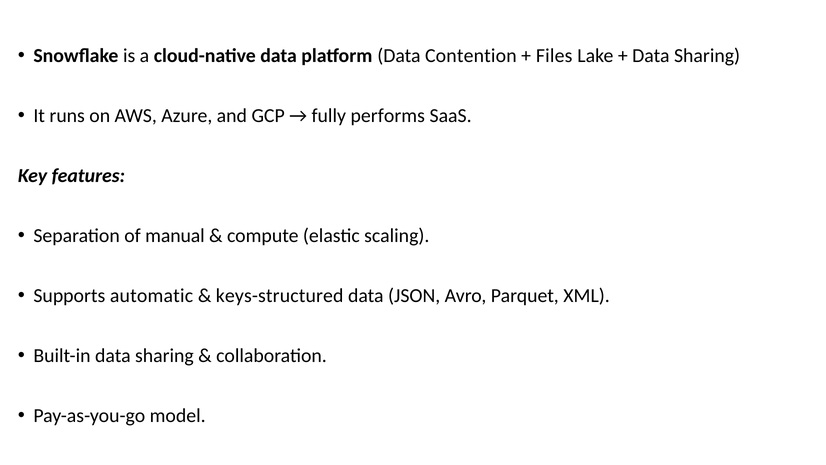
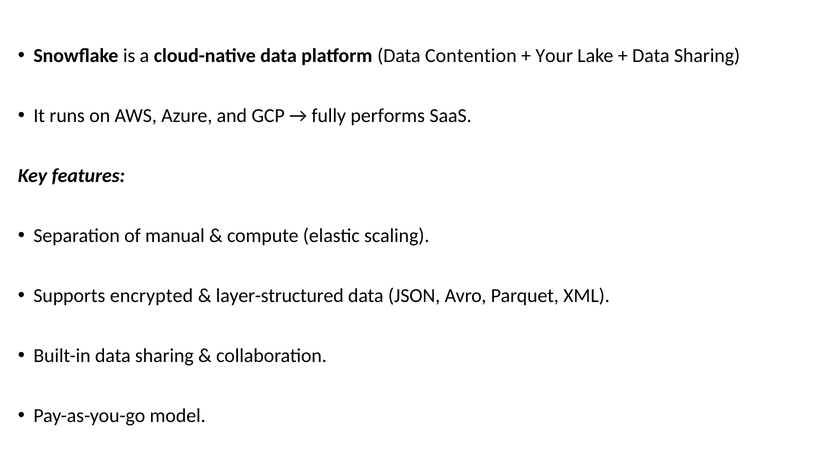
Files: Files -> Your (554, 56)
automatic: automatic -> encrypted (152, 295)
keys-structured: keys-structured -> layer-structured (280, 295)
